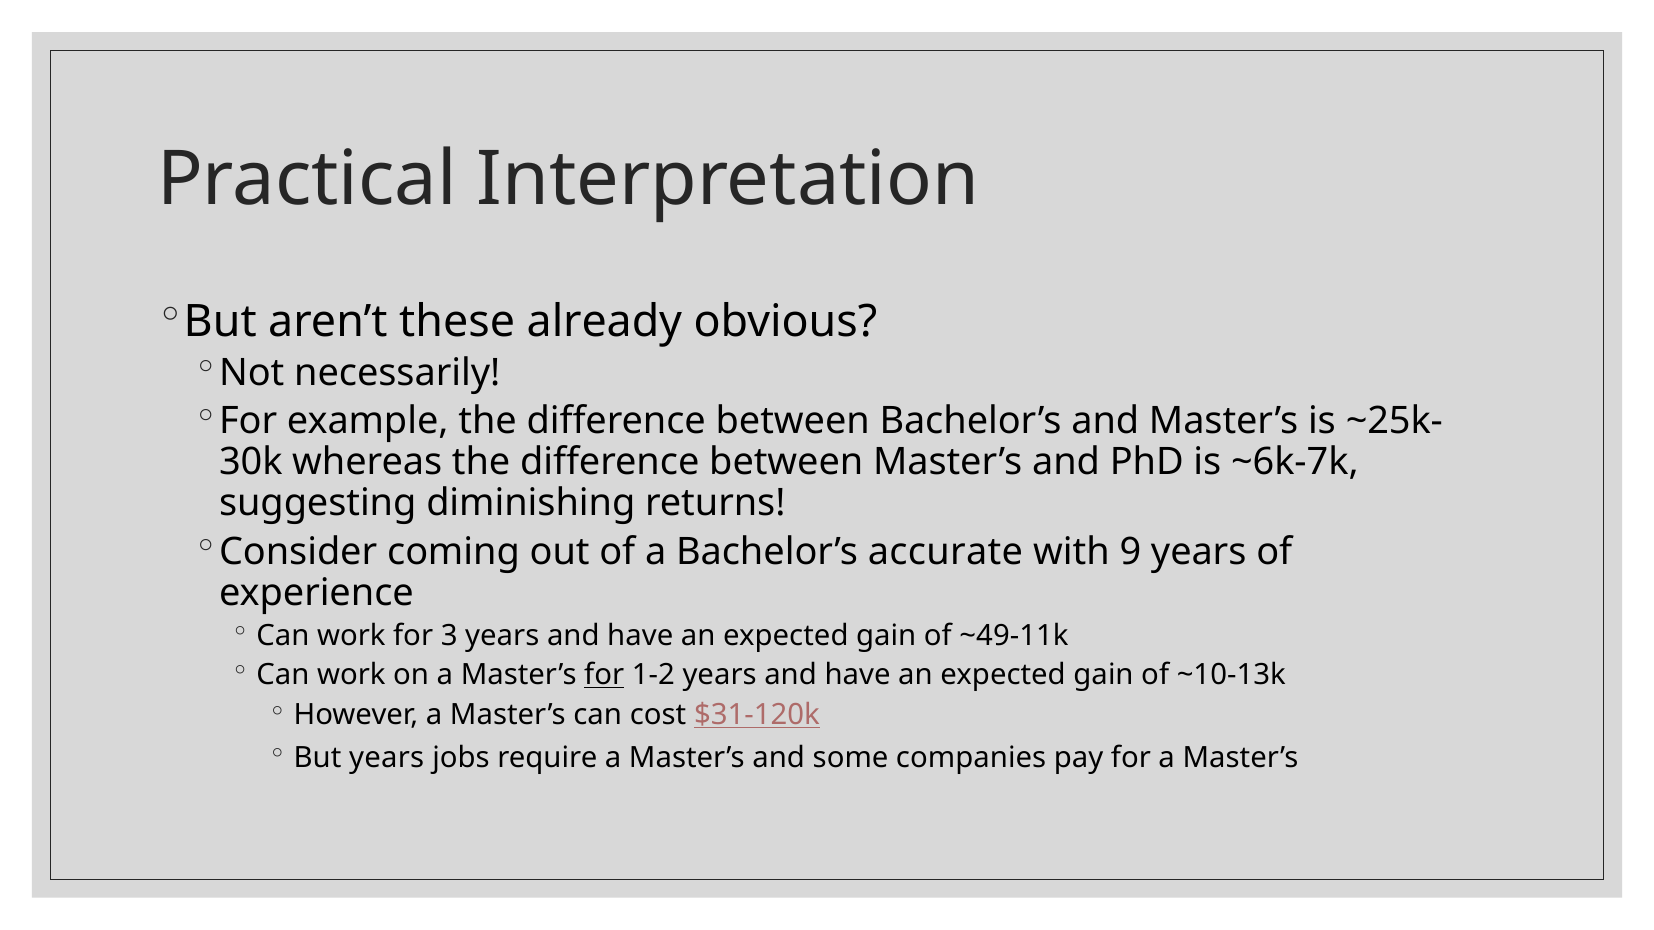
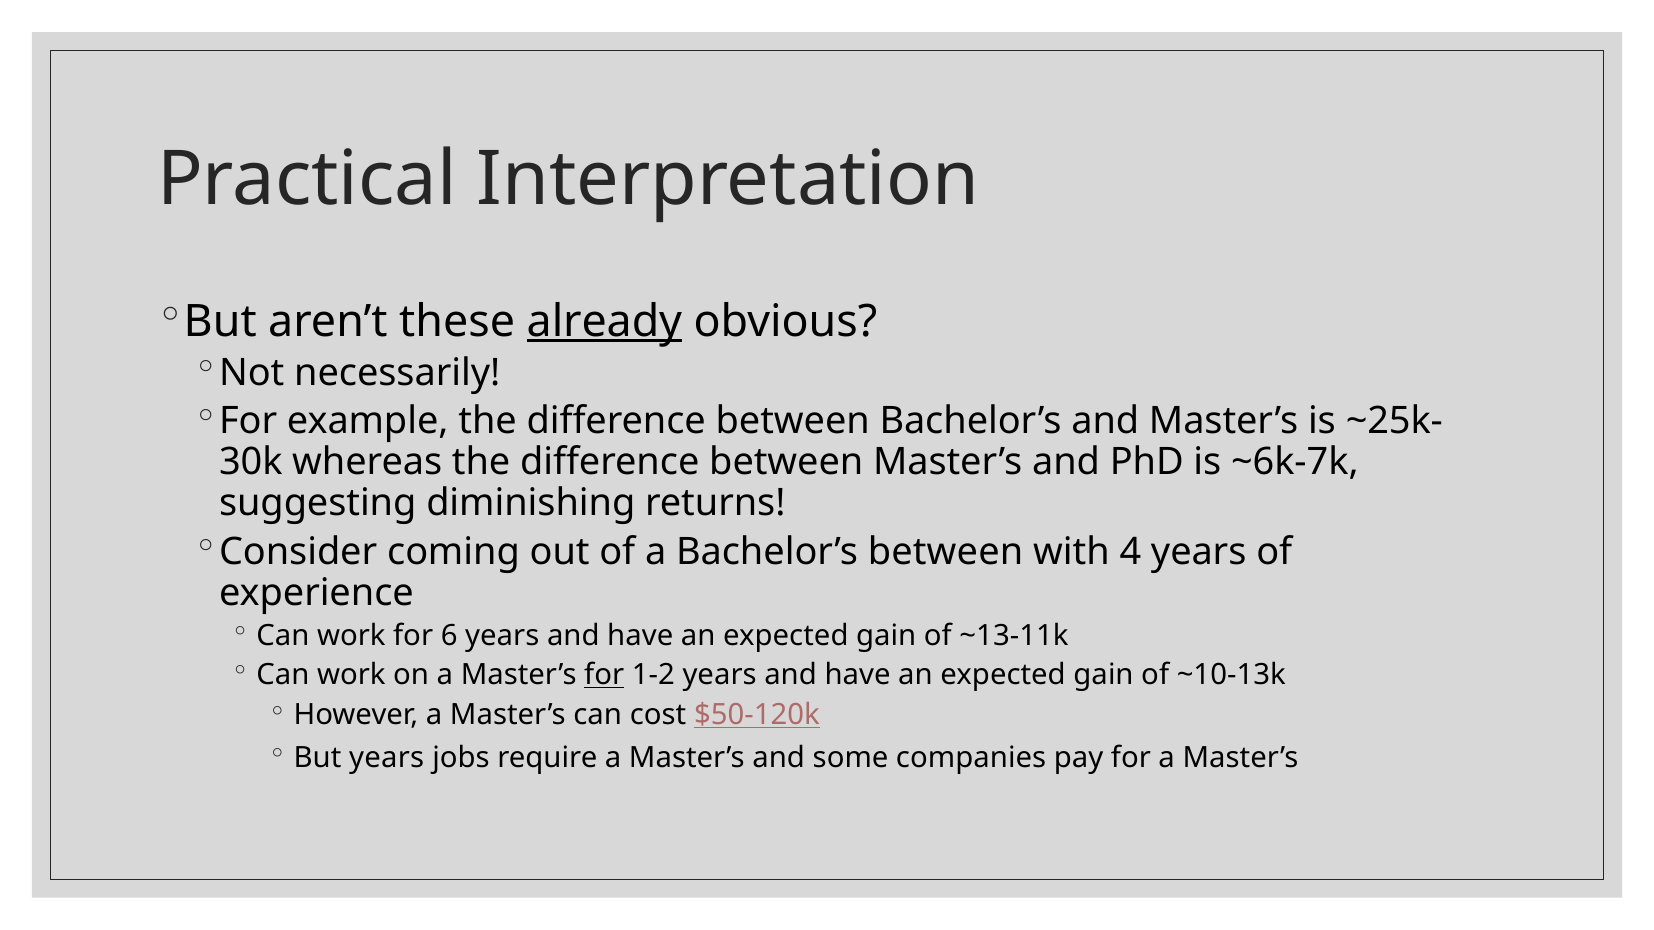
already underline: none -> present (604, 322)
Bachelor’s accurate: accurate -> between (946, 552)
9: 9 -> 4 (1130, 552)
3: 3 -> 6 (449, 636)
~49-11k: ~49-11k -> ~13-11k (1014, 636)
$31-120k: $31-120k -> $50-120k (757, 715)
